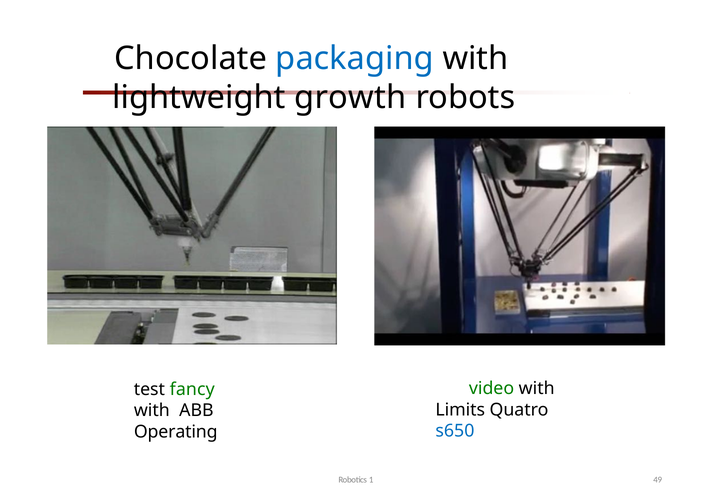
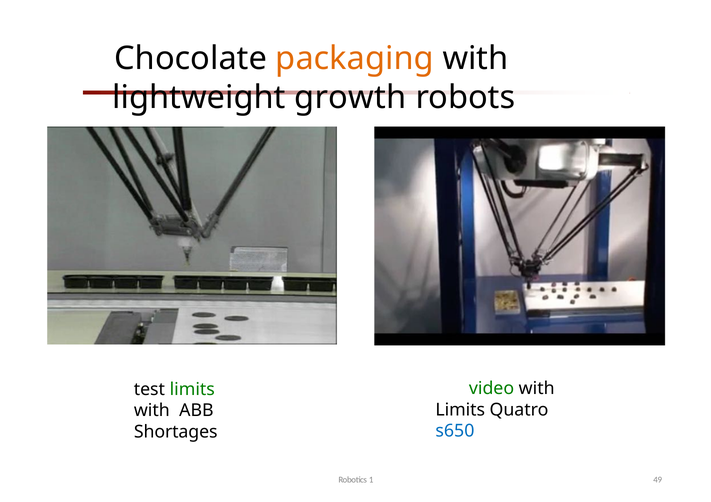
packaging colour: blue -> orange (355, 58)
test fancy: fancy -> limits (192, 390)
Operating: Operating -> Shortages (176, 432)
